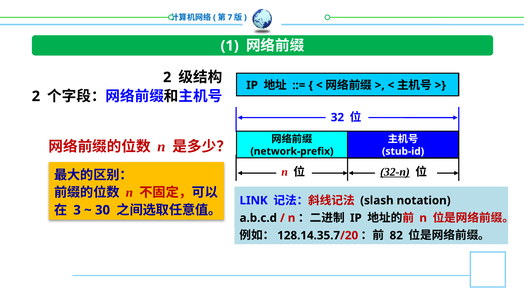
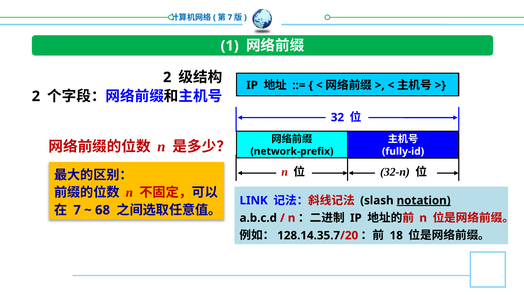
stub-id: stub-id -> fully-id (403, 151)
32-n underline: present -> none (395, 172)
notation underline: none -> present (424, 200)
3: 3 -> 7 (77, 210)
30: 30 -> 68 (103, 210)
82: 82 -> 18 (396, 235)
